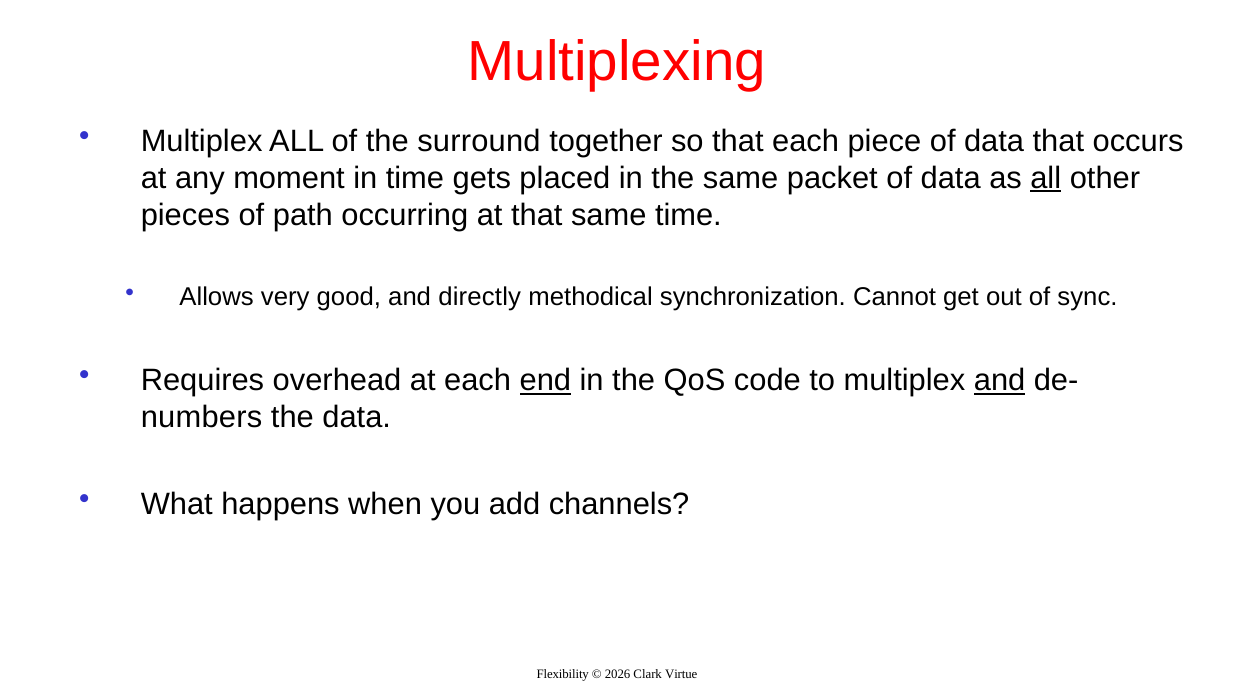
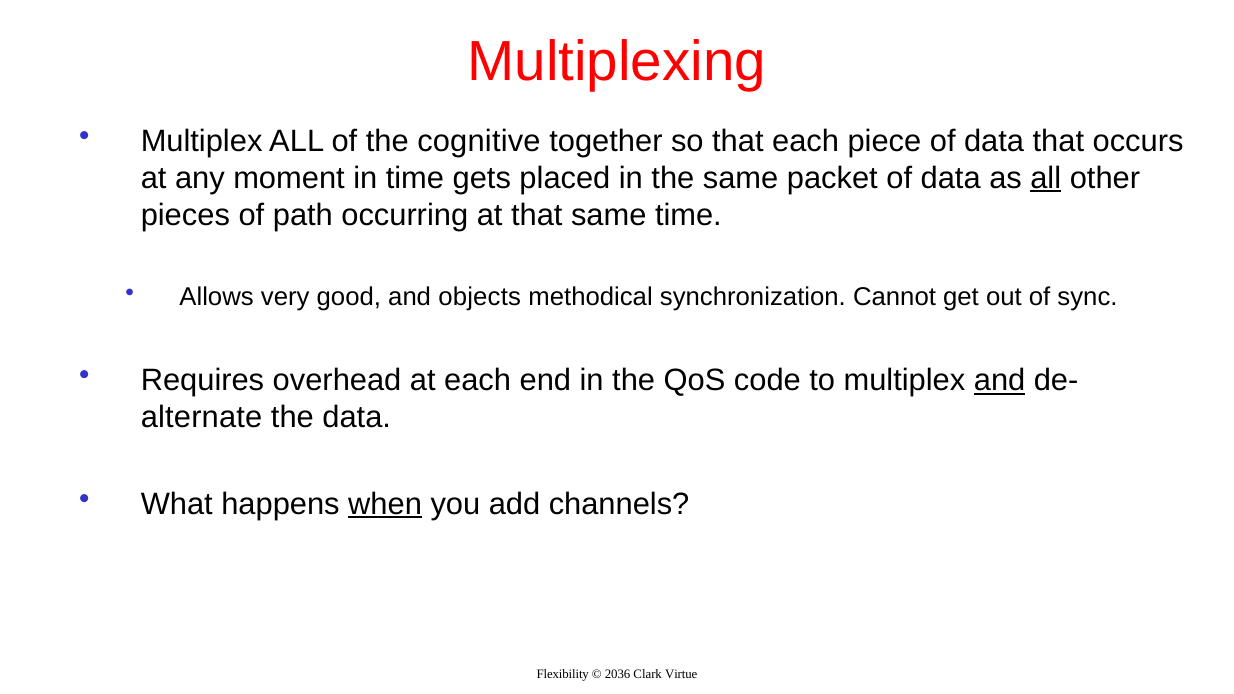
surround: surround -> cognitive (479, 141)
directly: directly -> objects (480, 297)
end underline: present -> none (545, 381)
numbers: numbers -> alternate (202, 418)
when underline: none -> present (385, 504)
2026: 2026 -> 2036 (618, 674)
